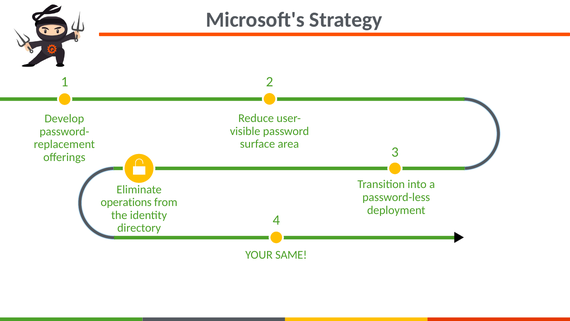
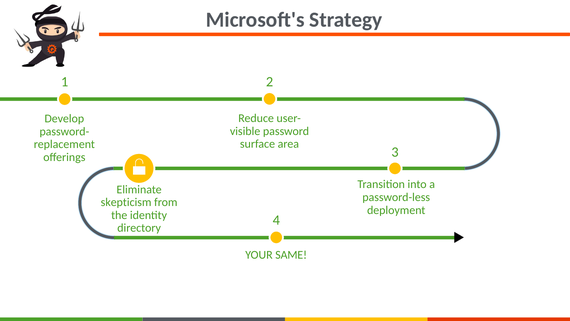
operations: operations -> skepticism (126, 202)
